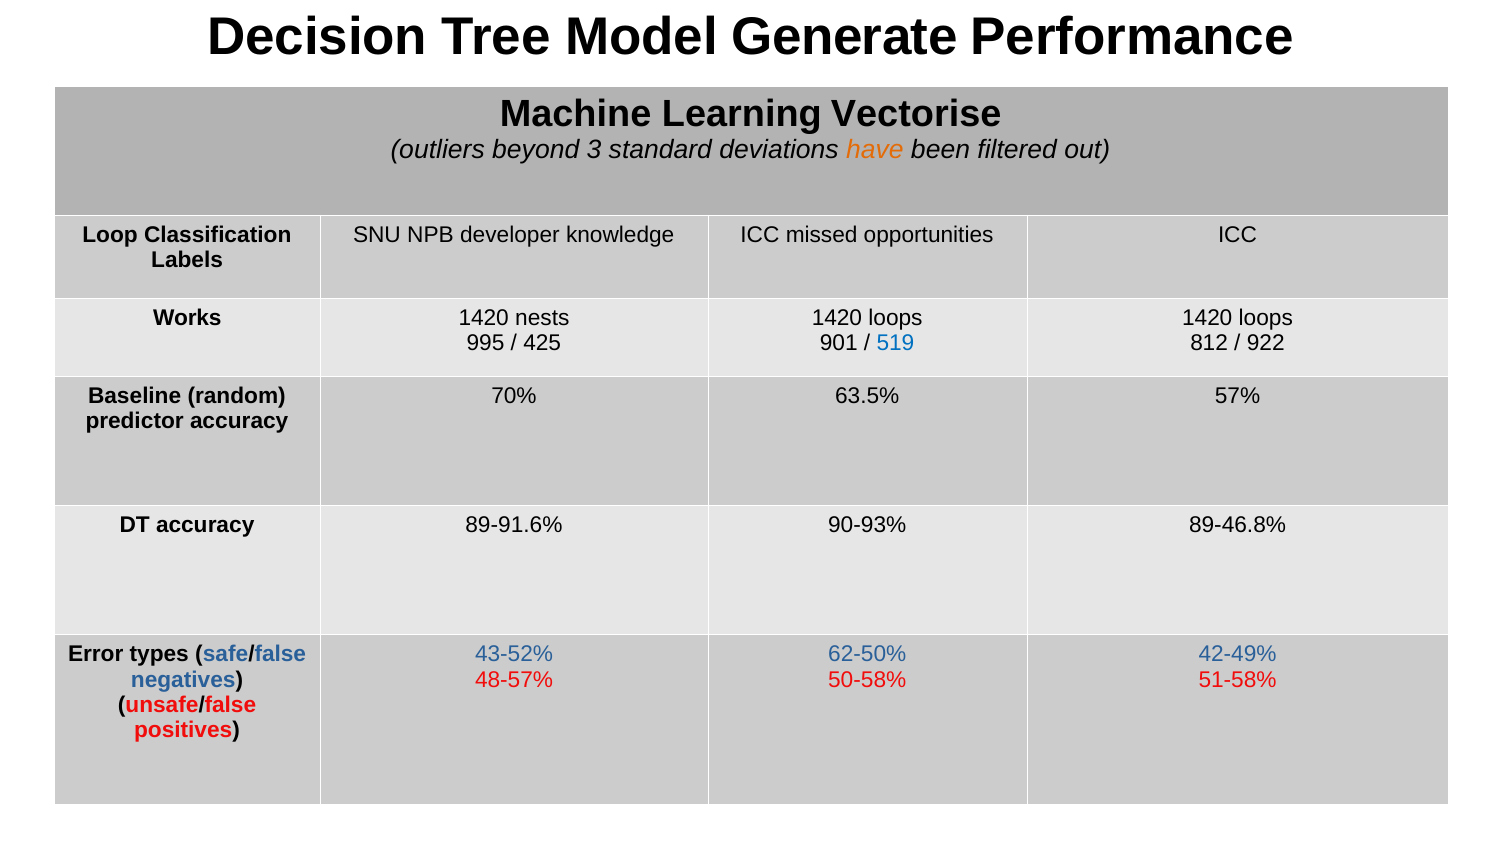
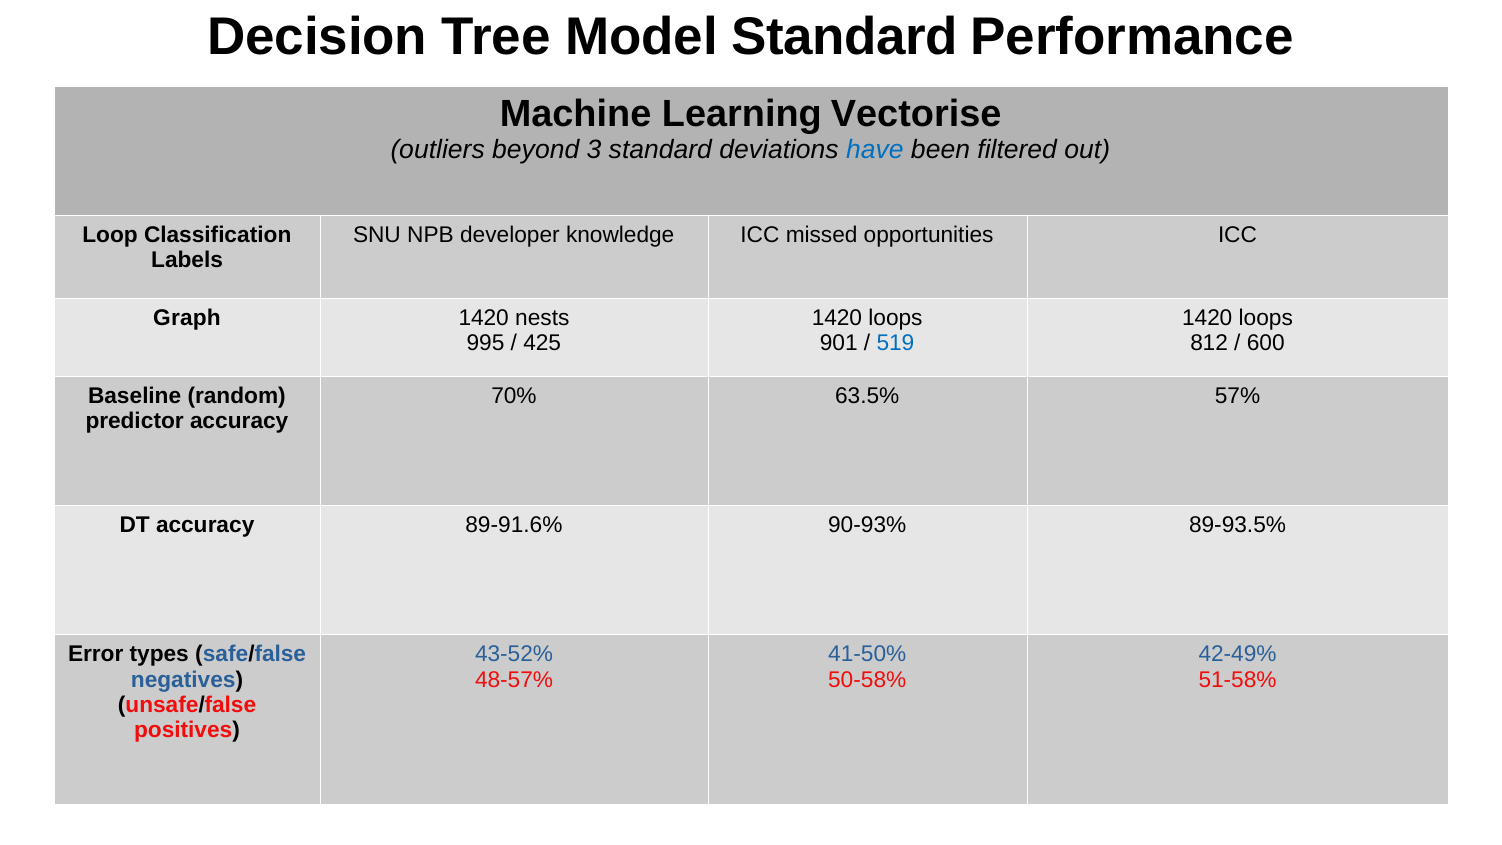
Model Generate: Generate -> Standard (845, 37)
have colour: orange -> blue (875, 150)
Works: Works -> Graph (187, 318)
922: 922 -> 600 (1266, 343)
89-46.8%: 89-46.8% -> 89-93.5% (1238, 525)
62-50%: 62-50% -> 41-50% (867, 654)
